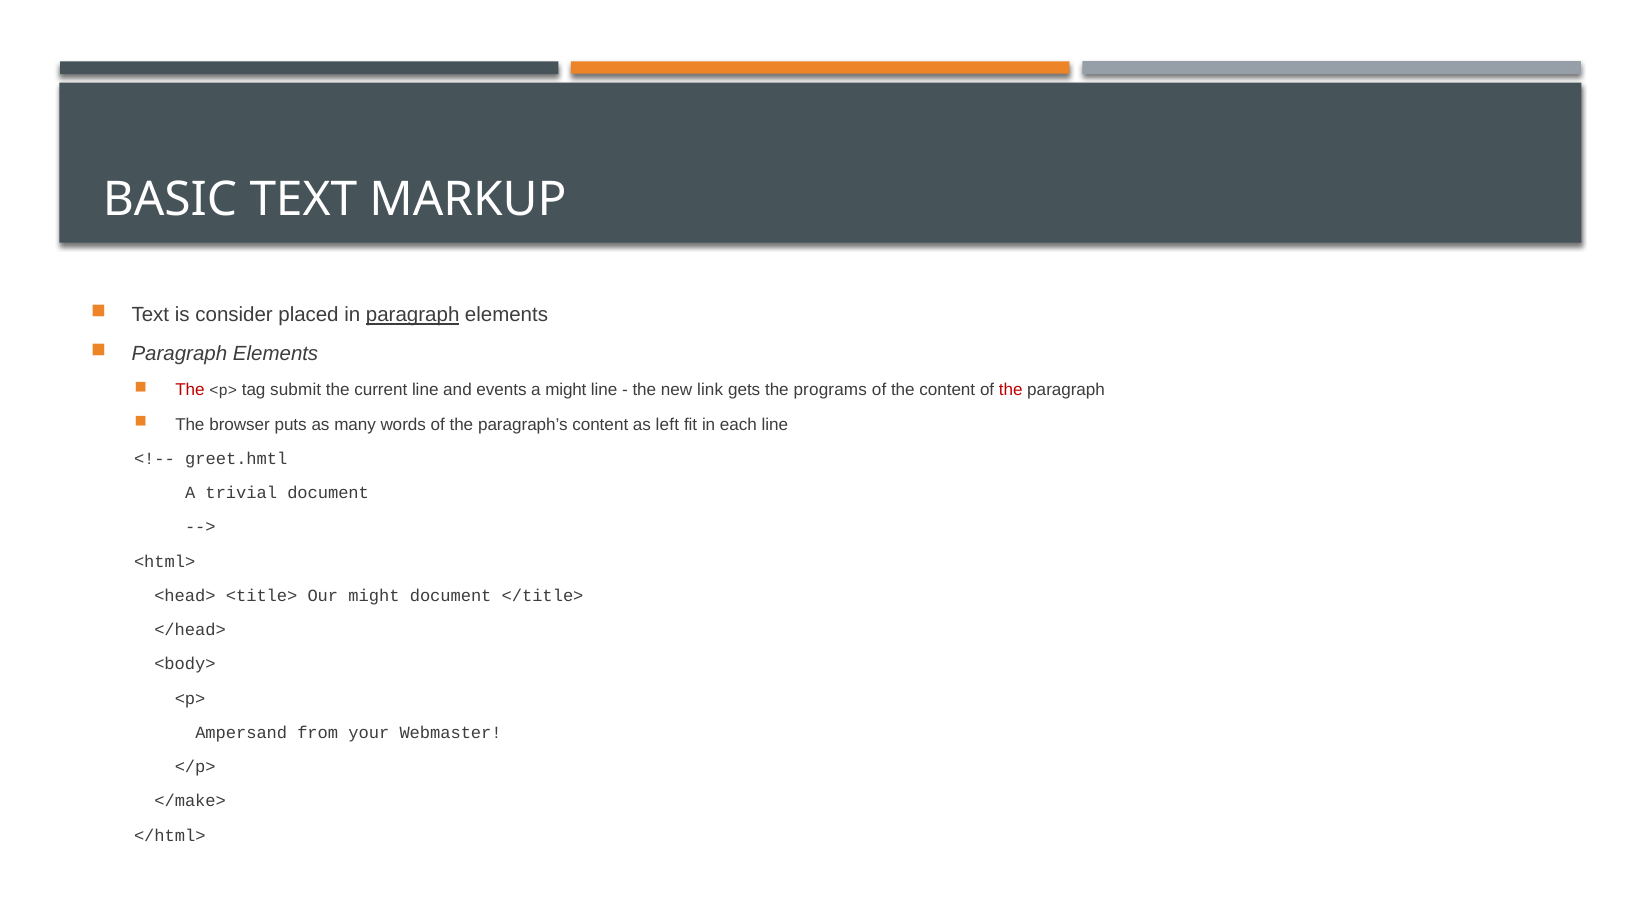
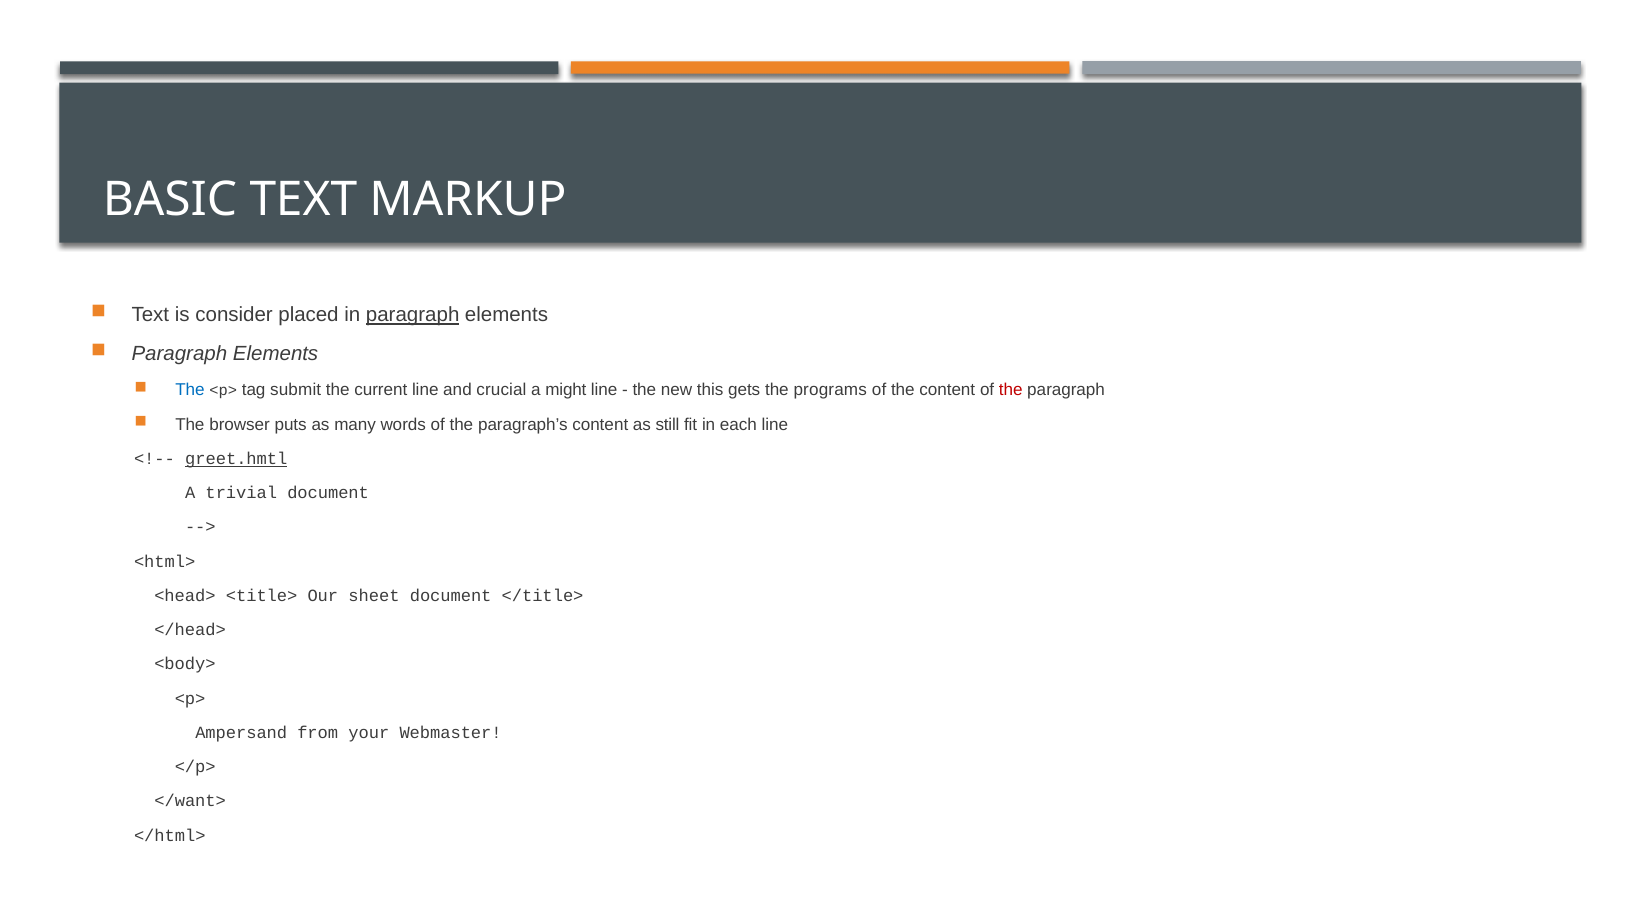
The colour: red -> blue (190, 390)
events: events -> crucial (501, 390)
link: link -> this (710, 390)
left: left -> still (668, 424)
greet.hmtl underline: none -> present (236, 459)
Our might: might -> sheet (374, 596)
</make>: </make> -> </want> (190, 801)
